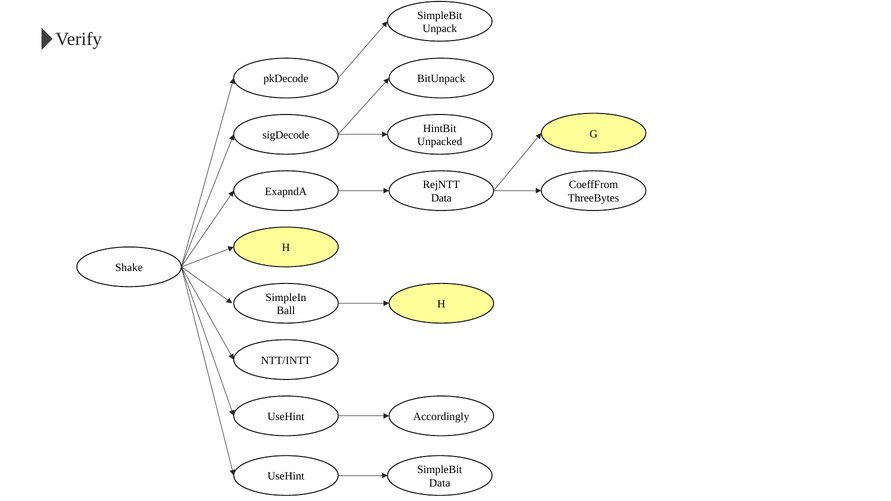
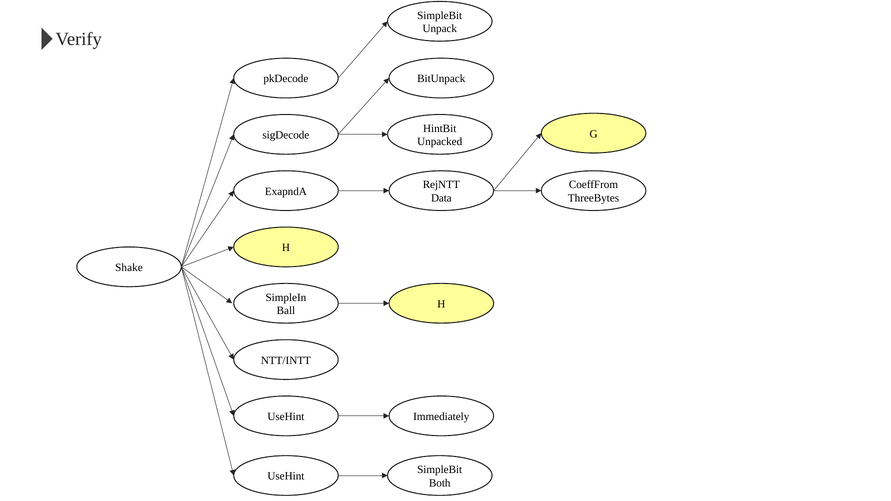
Accordingly: Accordingly -> Immediately (441, 417)
Data: Data -> Both (440, 483)
